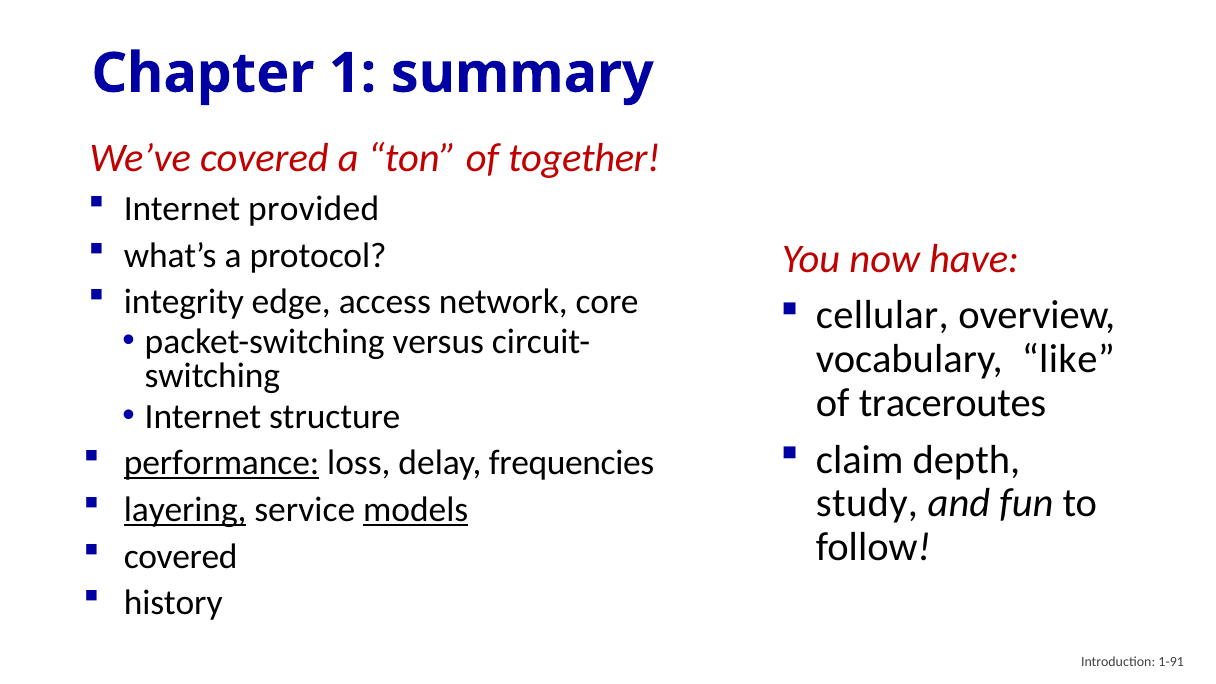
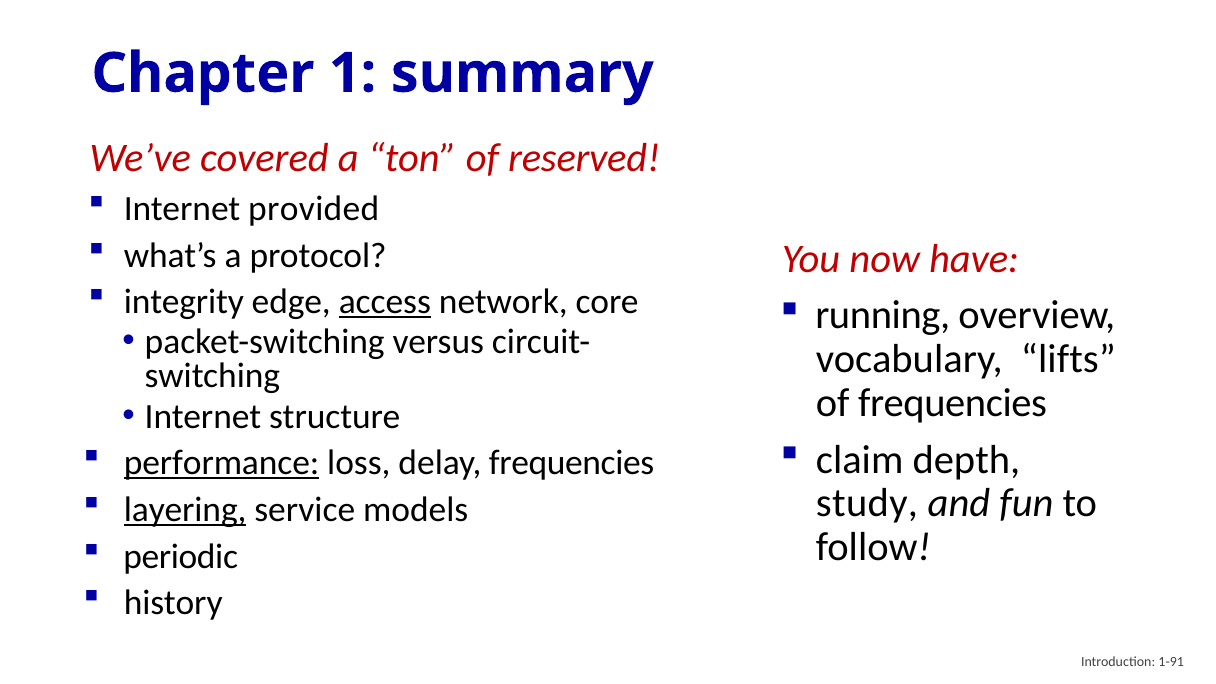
together: together -> reserved (584, 158)
access underline: none -> present (385, 302)
cellular: cellular -> running (883, 316)
like: like -> lifts (1068, 359)
of traceroutes: traceroutes -> frequencies (953, 403)
models underline: present -> none (416, 510)
covered: covered -> periodic (181, 556)
